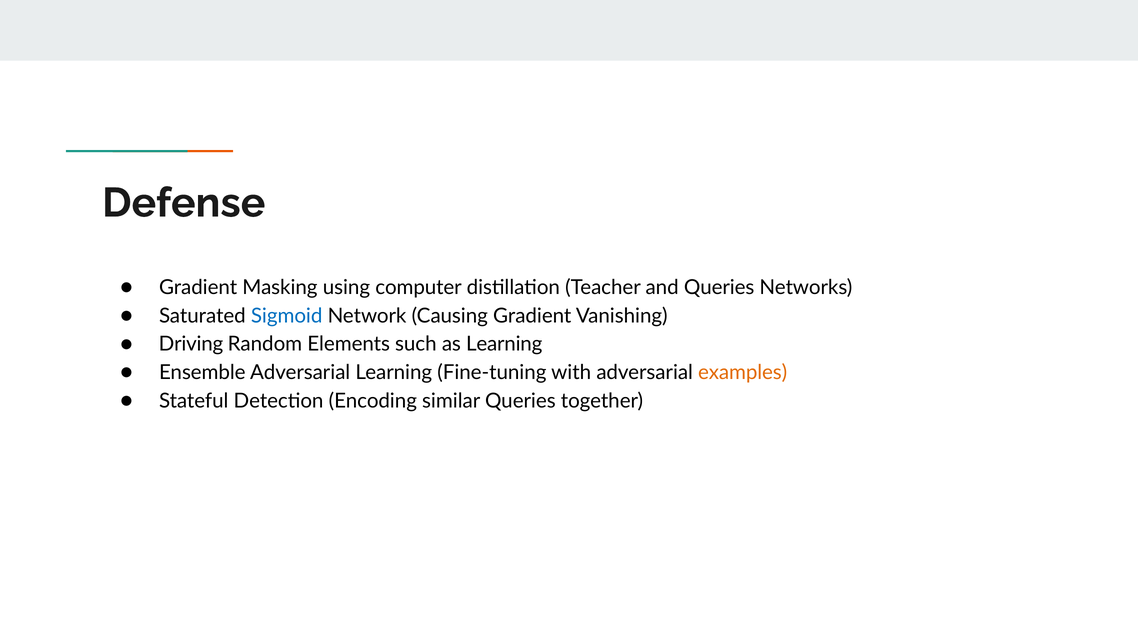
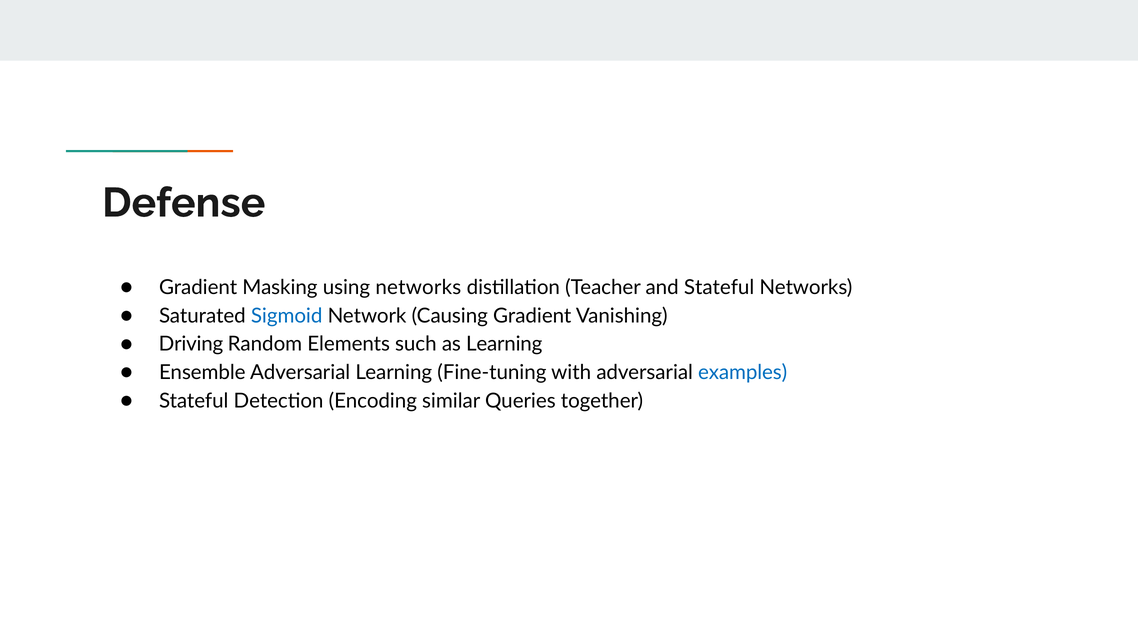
using computer: computer -> networks (418, 288)
and Queries: Queries -> Stateful (719, 288)
examples colour: orange -> blue (743, 373)
